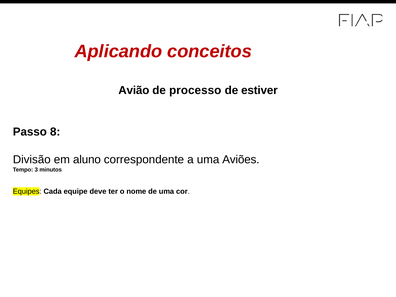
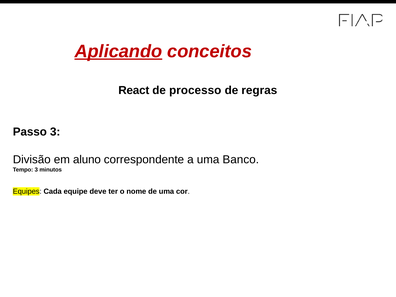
Aplicando underline: none -> present (118, 51)
Avião: Avião -> React (134, 90)
estiver: estiver -> regras (259, 90)
Passo 8: 8 -> 3 (55, 132)
Aviões: Aviões -> Banco (241, 160)
